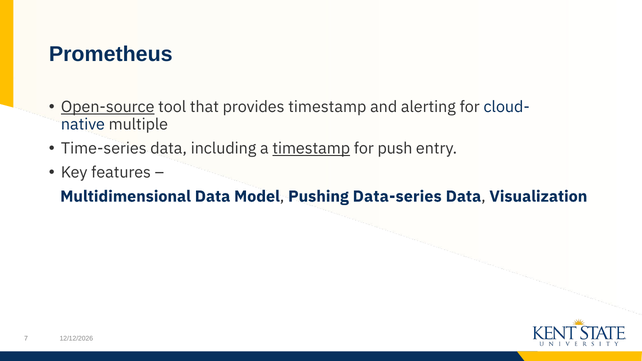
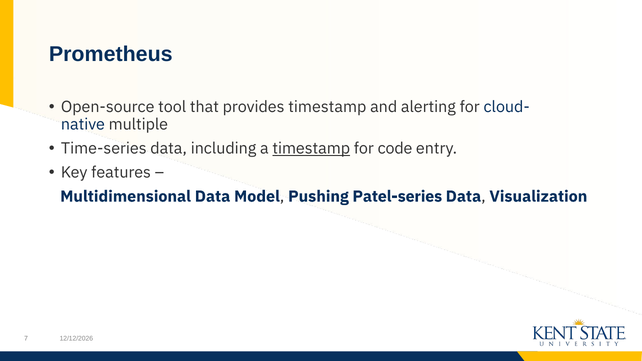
Open-source underline: present -> none (108, 107)
push: push -> code (395, 148)
Data-series: Data-series -> Patel-series (397, 196)
